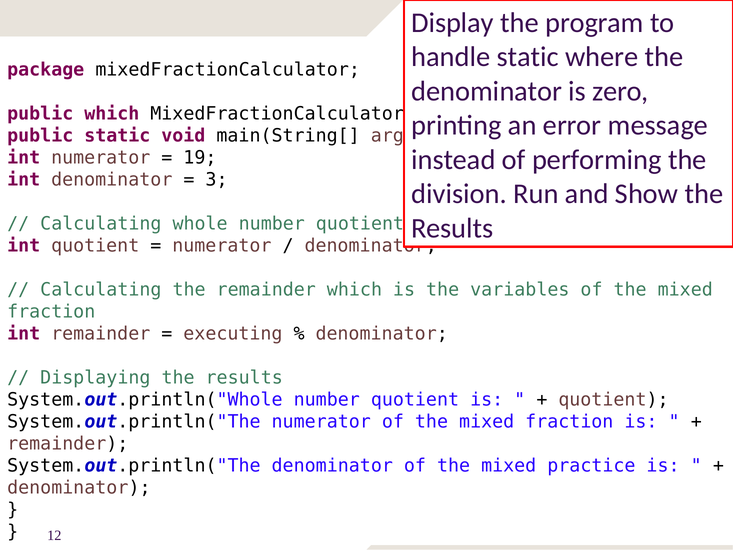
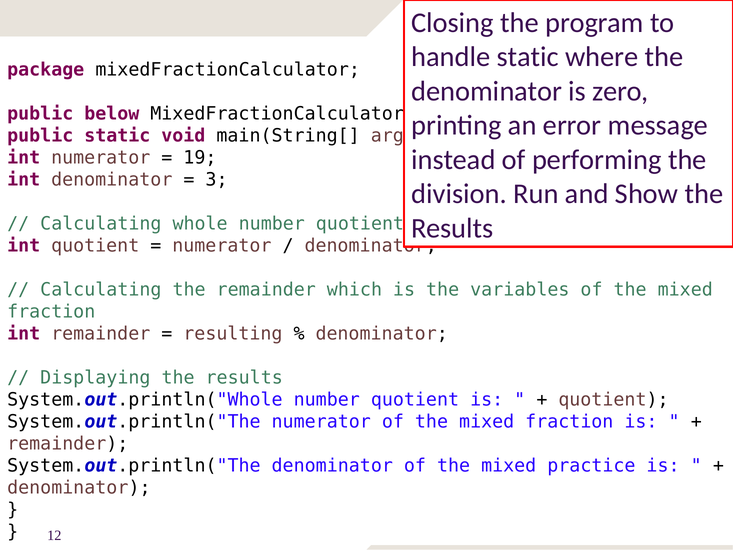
Display: Display -> Closing (453, 23)
public which: which -> below (112, 114)
executing: executing -> resulting (233, 334)
